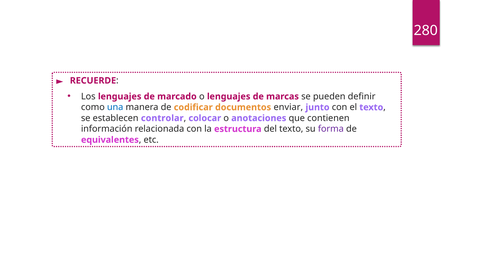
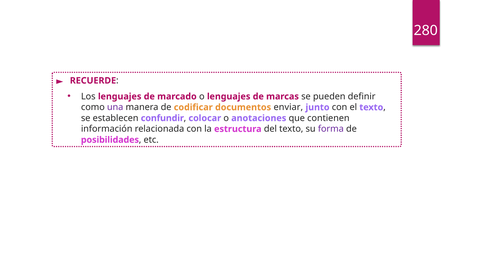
una colour: blue -> purple (115, 107)
controlar: controlar -> confundir (162, 118)
equivalentes: equivalentes -> posibilidades (110, 140)
